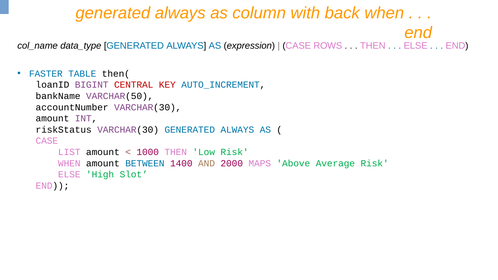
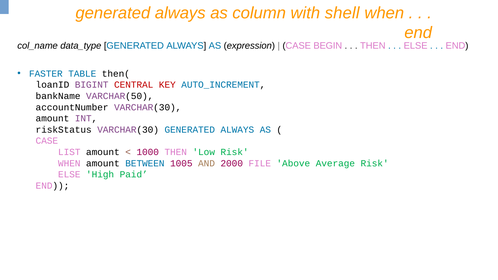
back: back -> shell (342, 13)
ROWS: ROWS -> BEGIN (328, 46)
1400: 1400 -> 1005 (181, 163)
MAPS: MAPS -> FILE (260, 163)
Slot: Slot -> Paid (134, 175)
